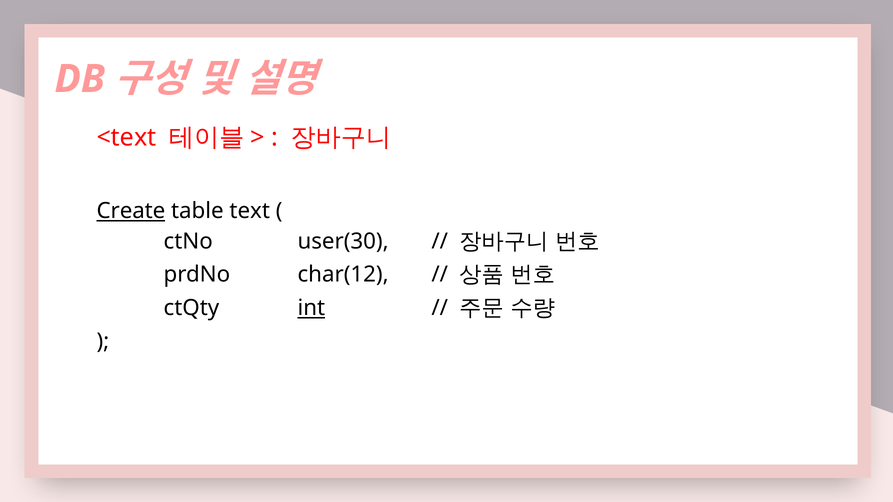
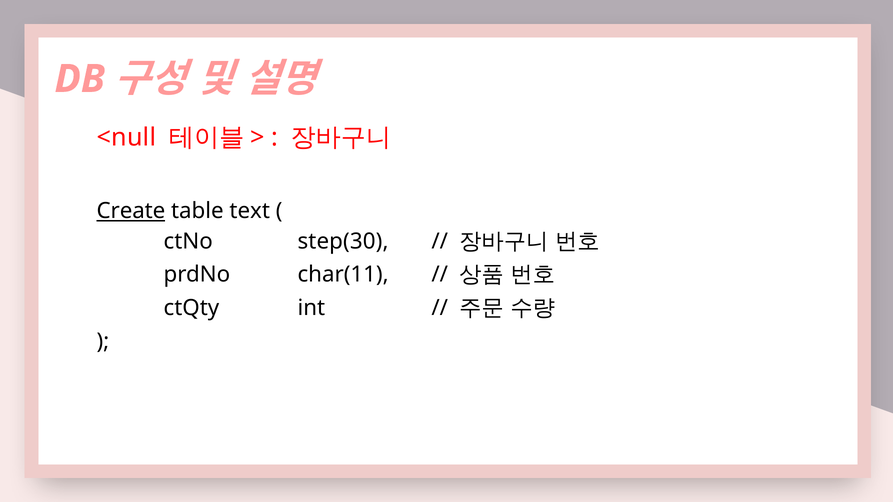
<text: <text -> <null (126, 138)
user(30: user(30 -> step(30 (343, 241)
char(12: char(12 -> char(11 (343, 275)
int underline: present -> none (311, 308)
